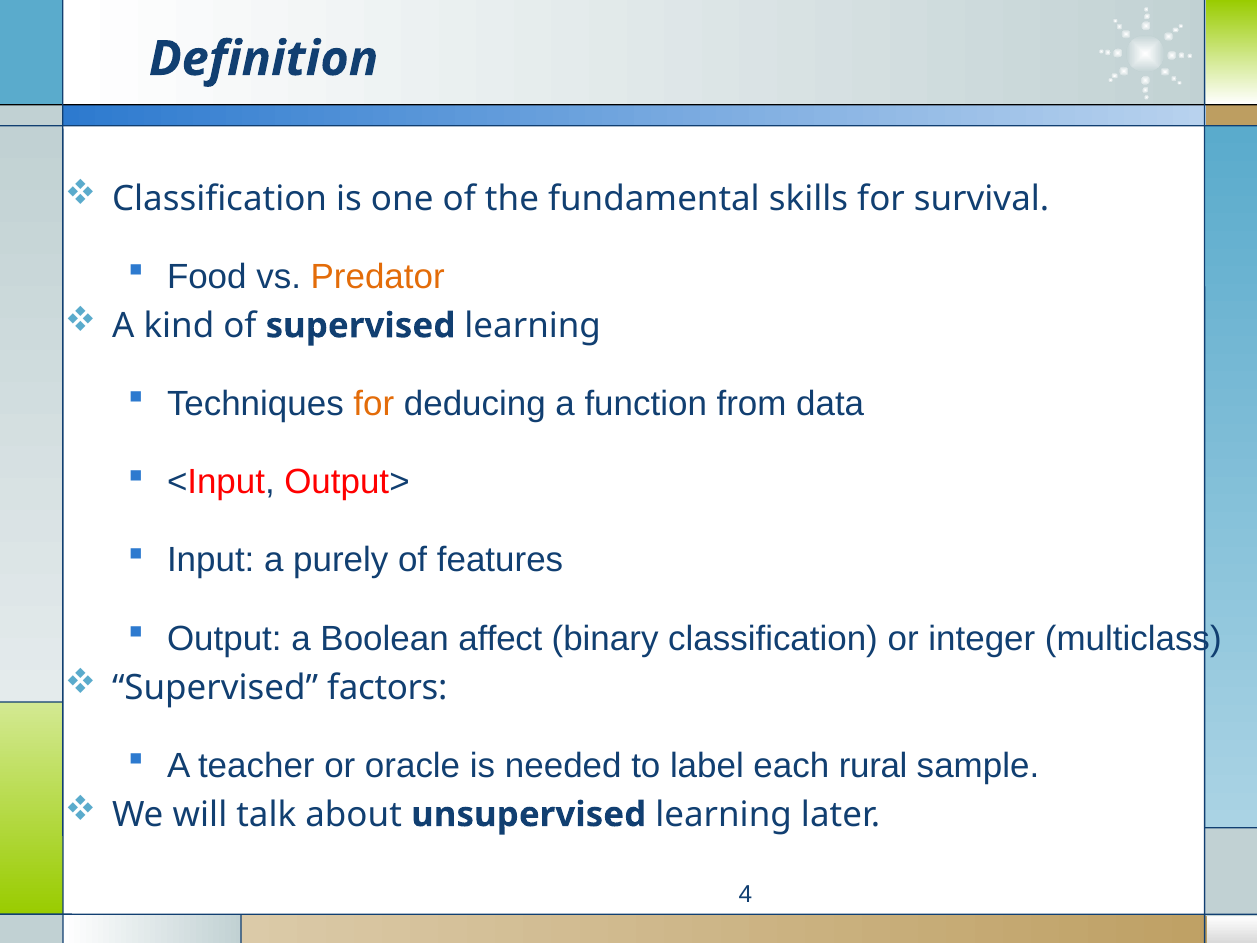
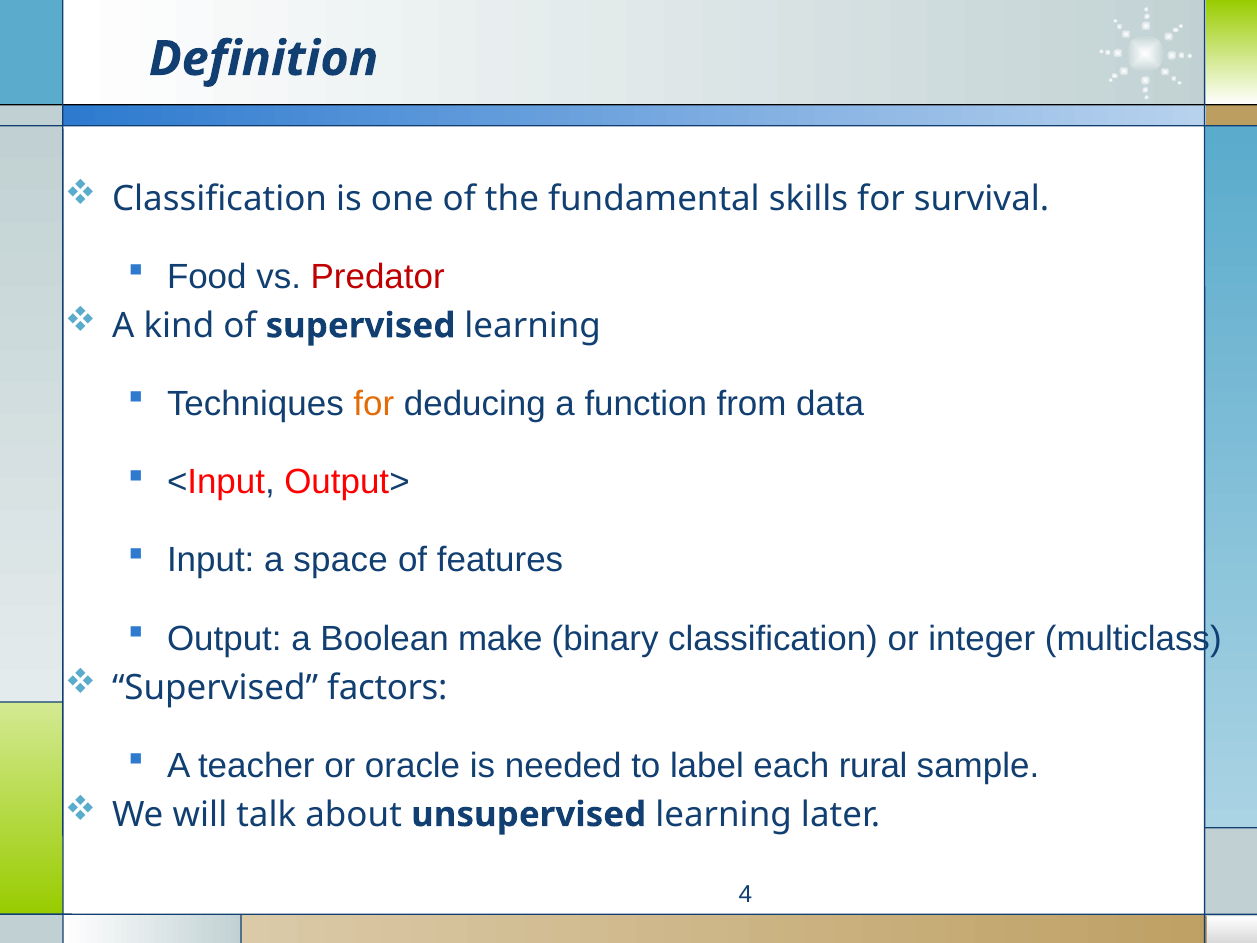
Predator colour: orange -> red (378, 277)
purely: purely -> space (341, 560)
affect: affect -> make (500, 638)
